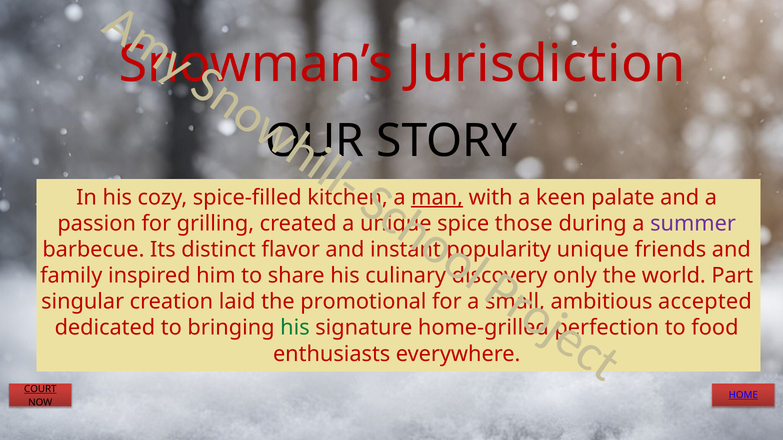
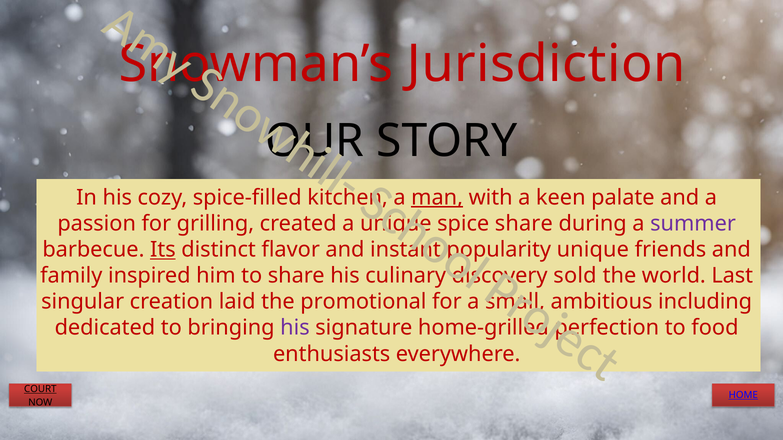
those: those -> share (524, 224)
Its underline: none -> present (163, 250)
only: only -> sold (575, 276)
Part: Part -> Last (732, 276)
accepted: accepted -> including (705, 302)
his colour: green -> purple (295, 328)
